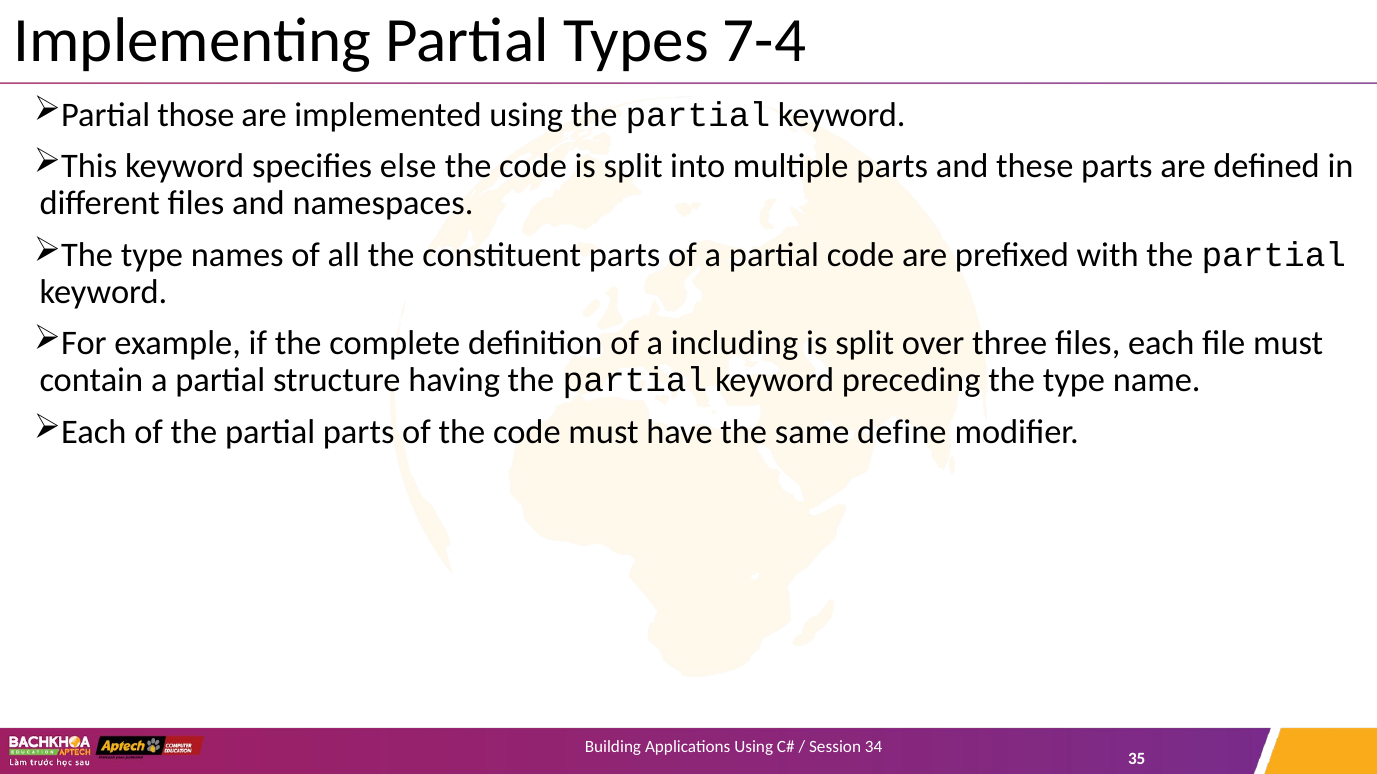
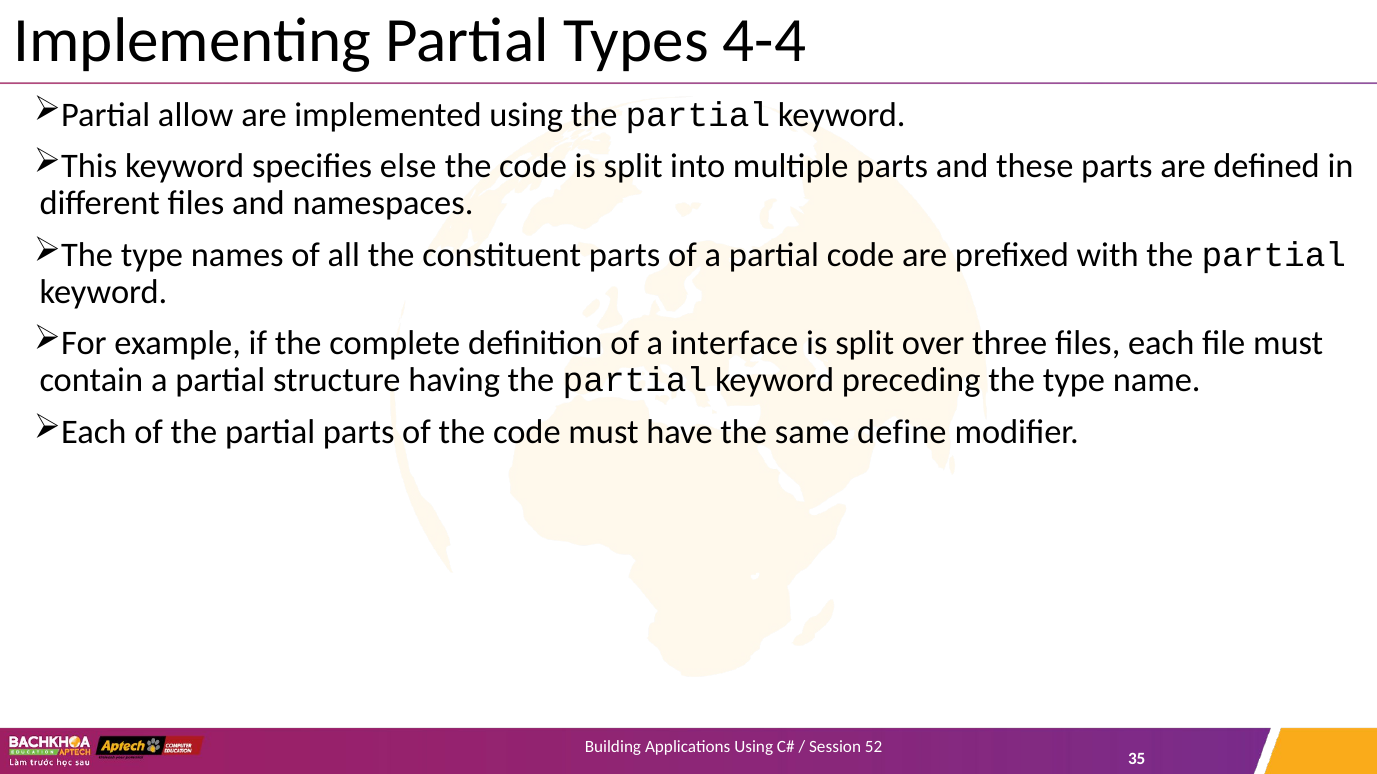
7-4: 7-4 -> 4-4 (764, 41)
those: those -> allow (196, 115)
including: including -> interface (735, 344)
34: 34 -> 52 (874, 747)
